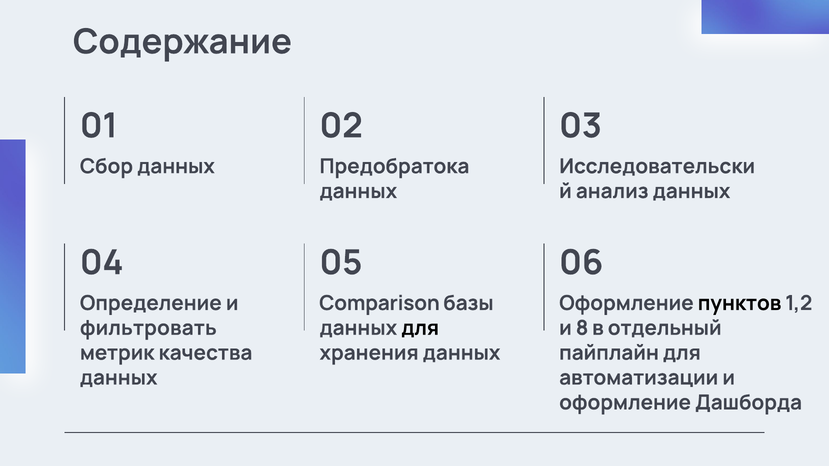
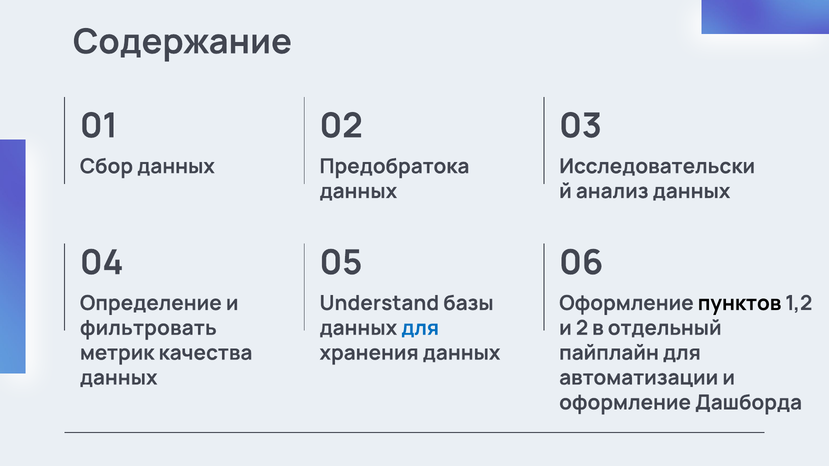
Comparison: Comparison -> Understand (379, 303)
для colour: black -> blue (420, 328)
8: 8 -> 2 (582, 328)
